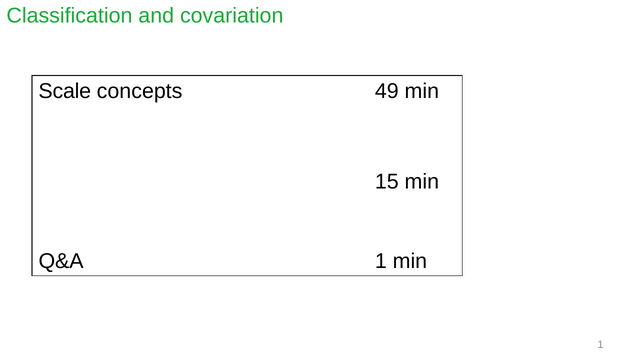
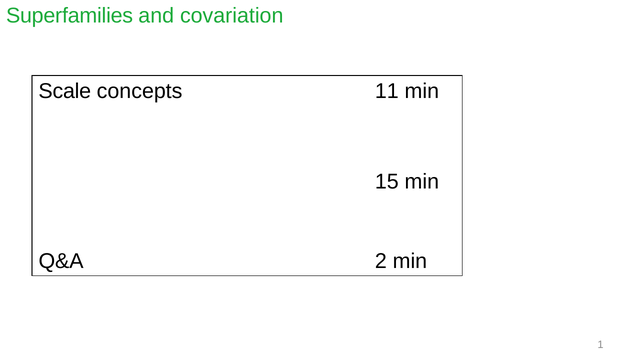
Classification: Classification -> Superfamilies (70, 16)
49: 49 -> 11 (387, 91)
Q&A 1: 1 -> 2 (381, 261)
